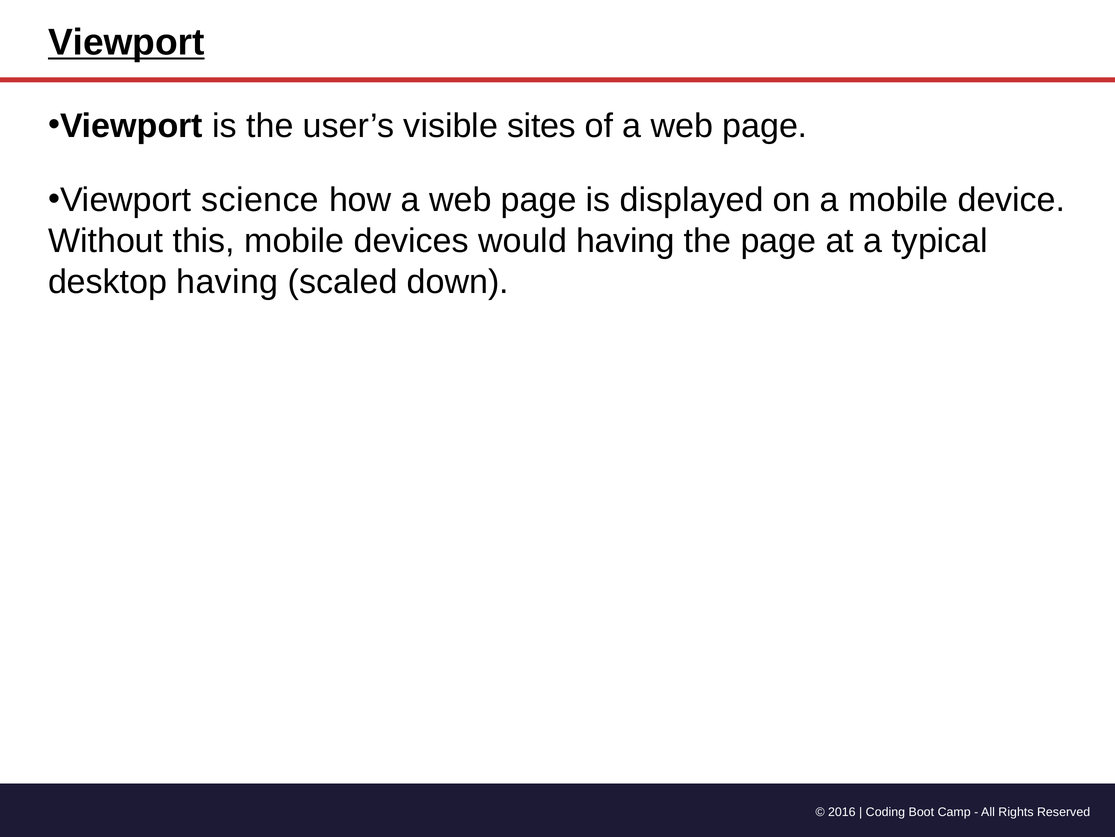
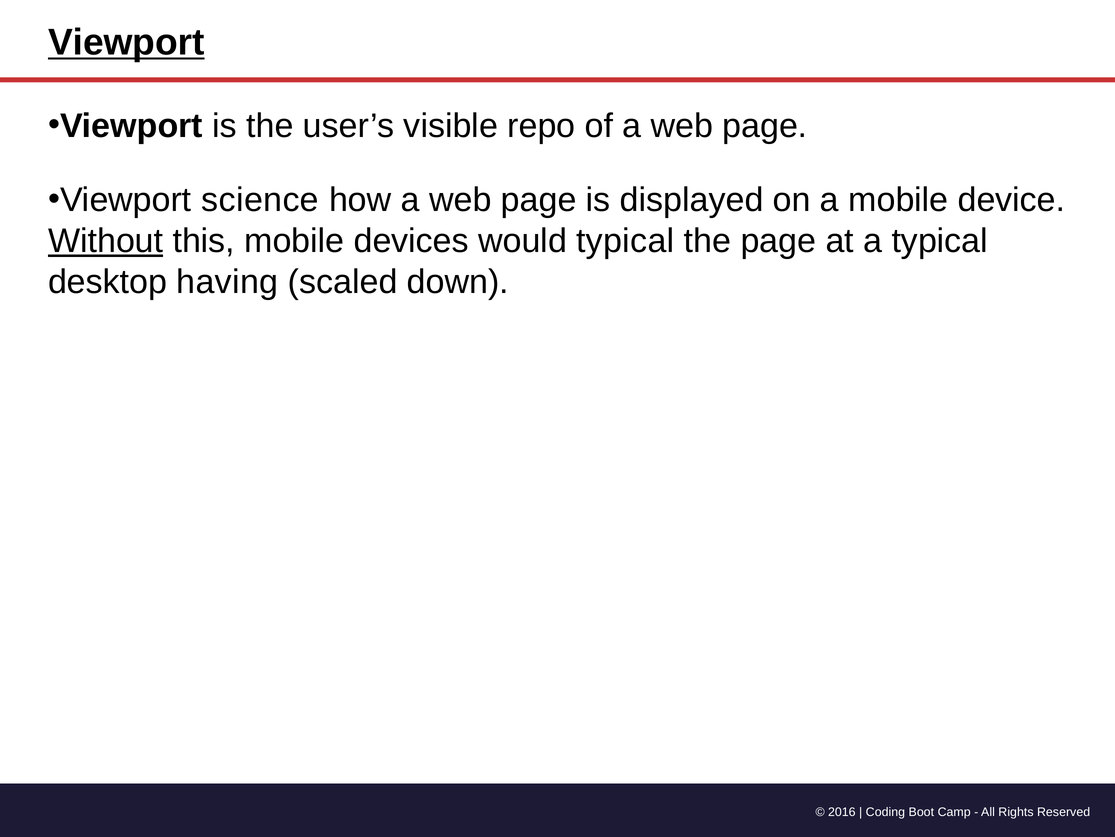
sites: sites -> repo (541, 126)
Without underline: none -> present (106, 241)
would having: having -> typical (625, 241)
